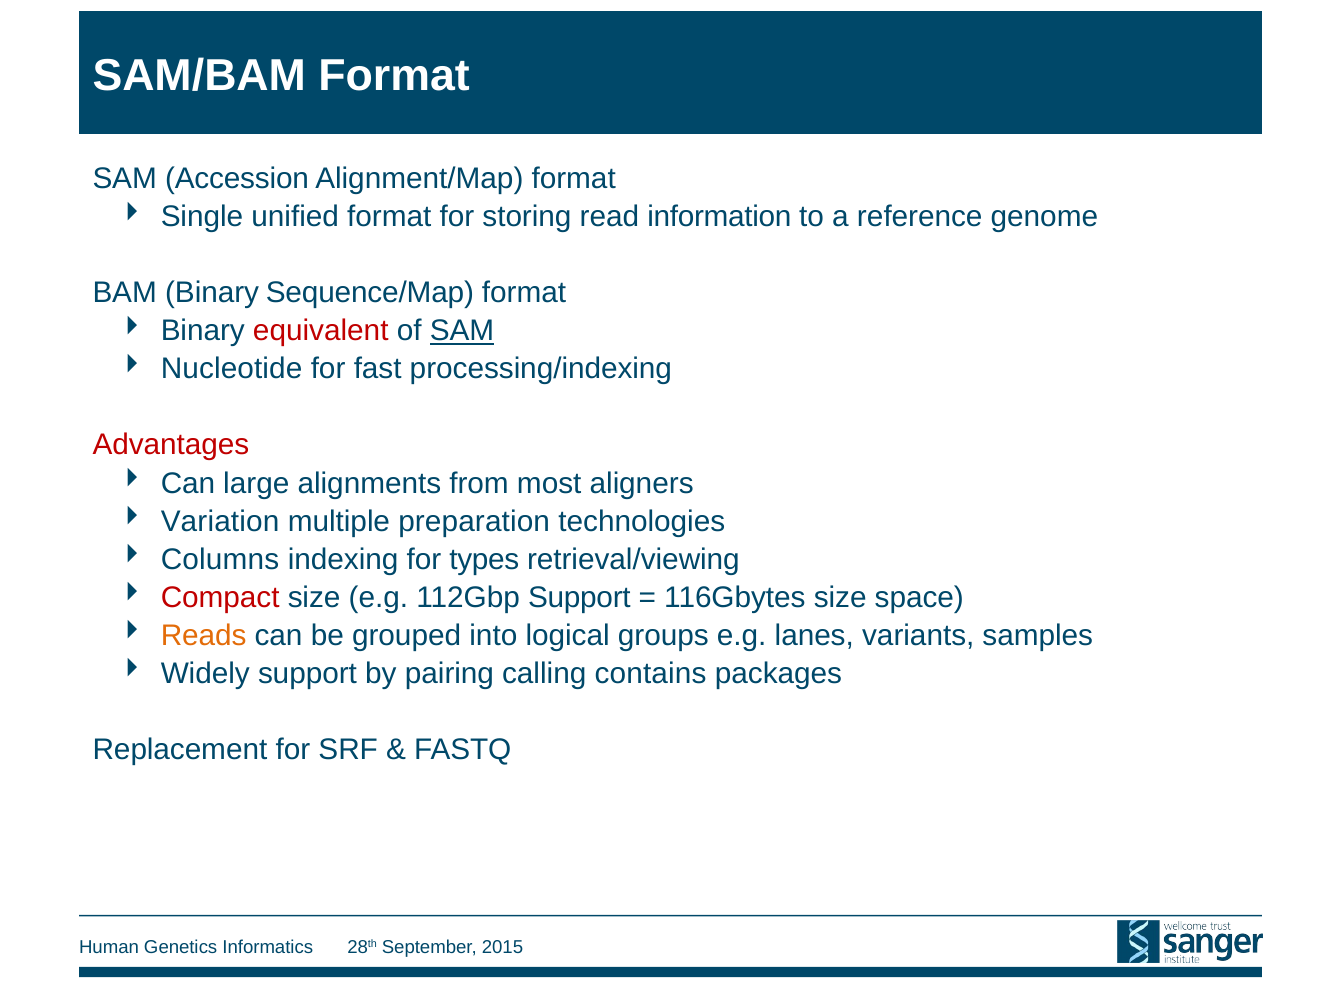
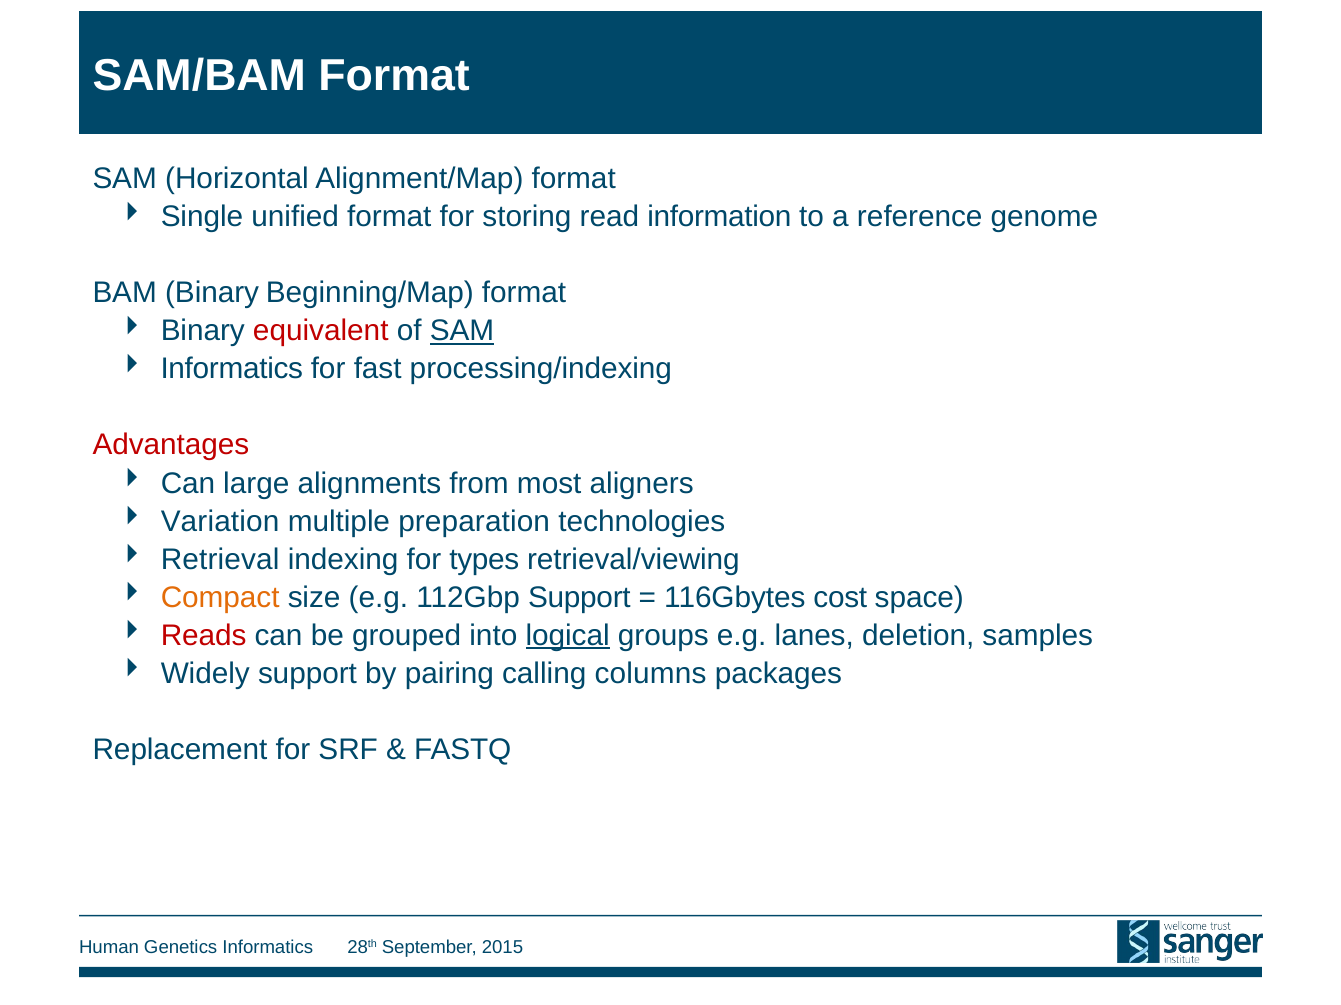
Accession: Accession -> Horizontal (237, 179)
Sequence/Map: Sequence/Map -> Beginning/Map (370, 293)
Nucleotide: Nucleotide -> Informatics (232, 369)
Columns: Columns -> Retrieval (220, 560)
Compact colour: red -> orange (220, 598)
116Gbytes size: size -> cost (840, 598)
Reads colour: orange -> red (204, 636)
logical underline: none -> present (568, 636)
variants: variants -> deletion (918, 636)
contains: contains -> columns (651, 674)
